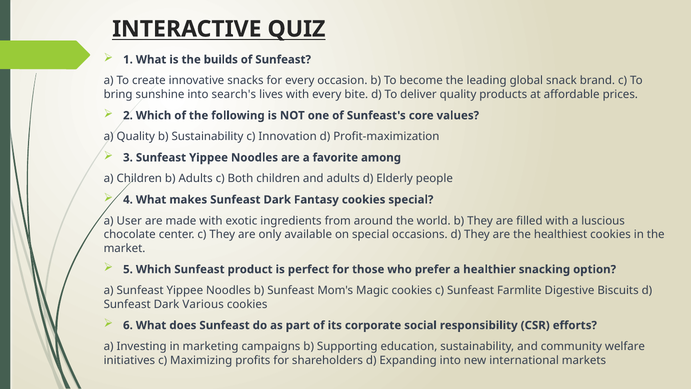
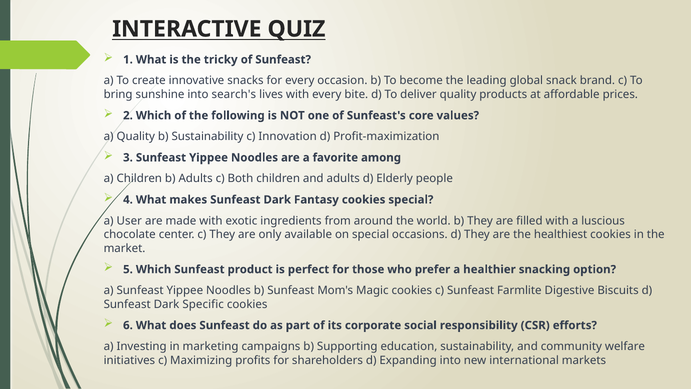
builds: builds -> tricky (221, 60)
Various: Various -> Specific (203, 304)
